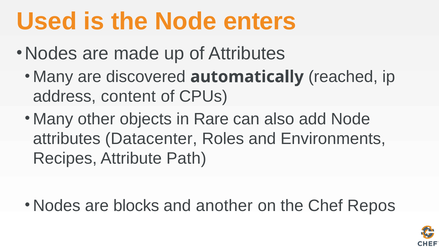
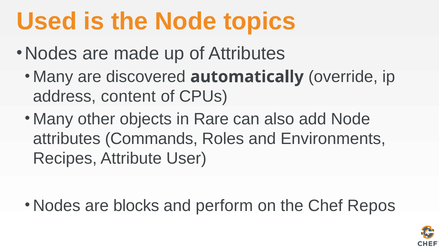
enters: enters -> topics (260, 21)
reached: reached -> override (343, 77)
Datacenter: Datacenter -> Commands (151, 139)
Path: Path -> User (186, 158)
another: another -> perform (224, 206)
